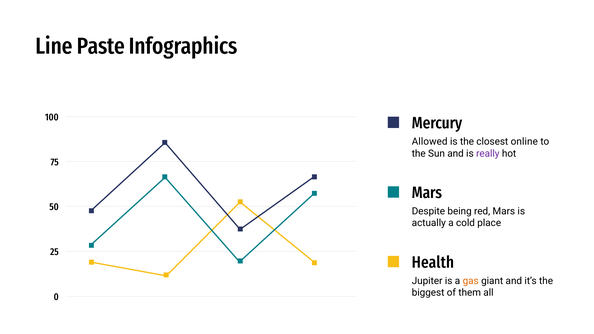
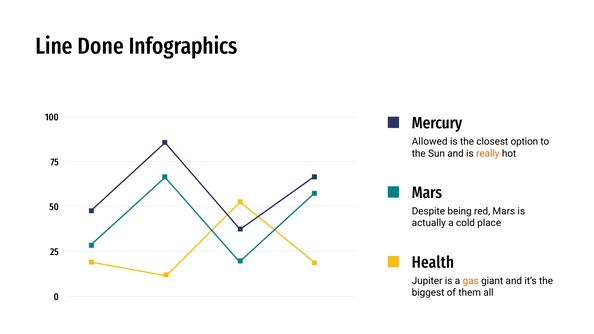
Paste: Paste -> Done (101, 46)
online: online -> option (524, 142)
really colour: purple -> orange (488, 153)
